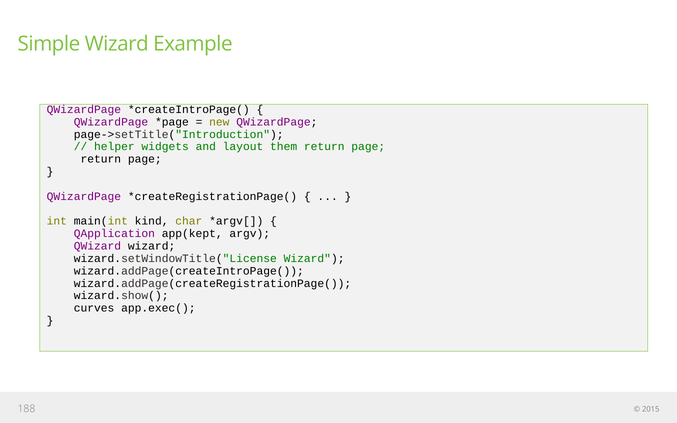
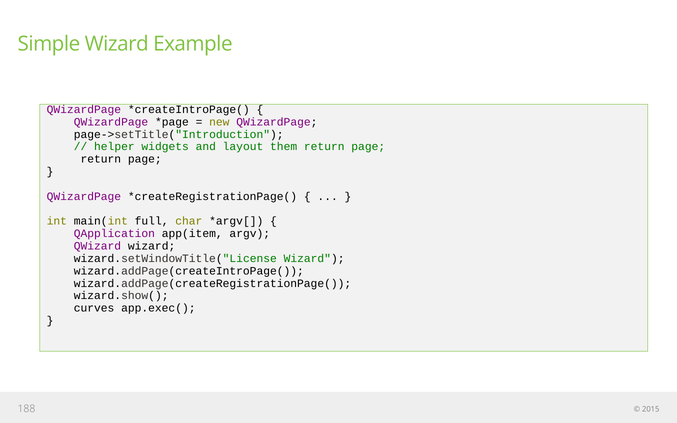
kind: kind -> full (152, 221)
app(kept: app(kept -> app(item (192, 234)
